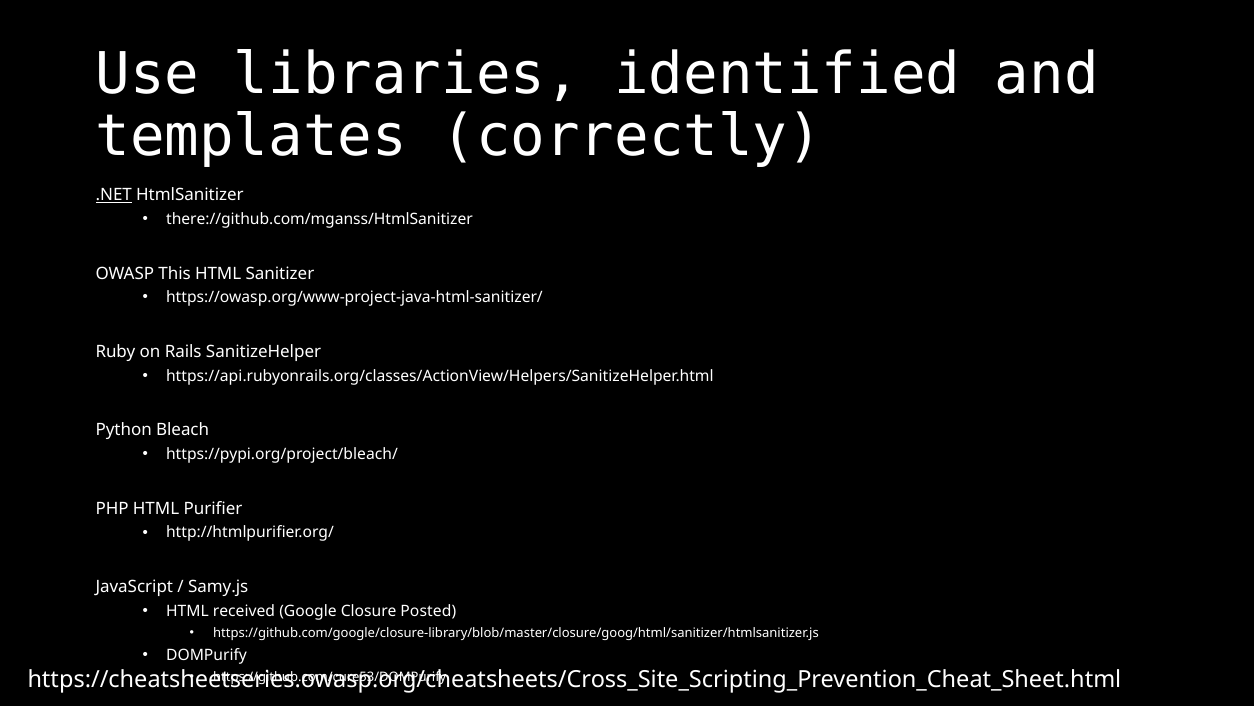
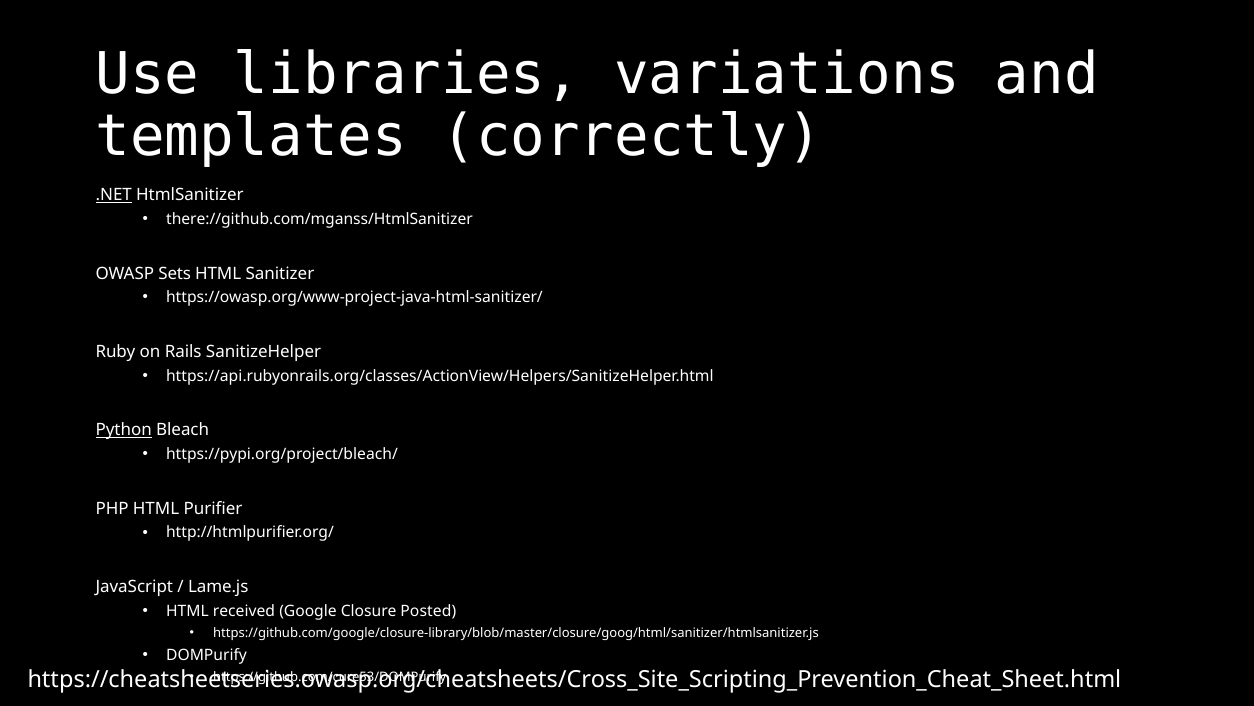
identified: identified -> variations (787, 74)
This: This -> Sets (175, 273)
Python underline: none -> present (124, 430)
Samy.js: Samy.js -> Lame.js (218, 586)
